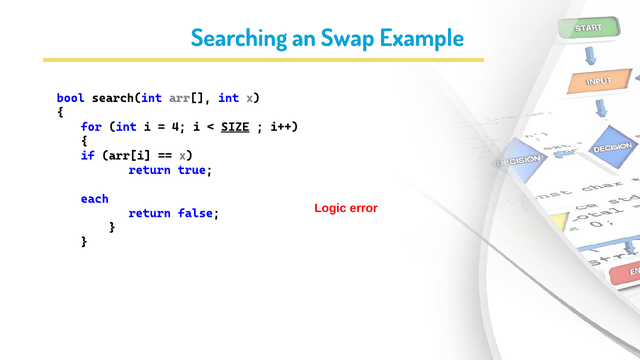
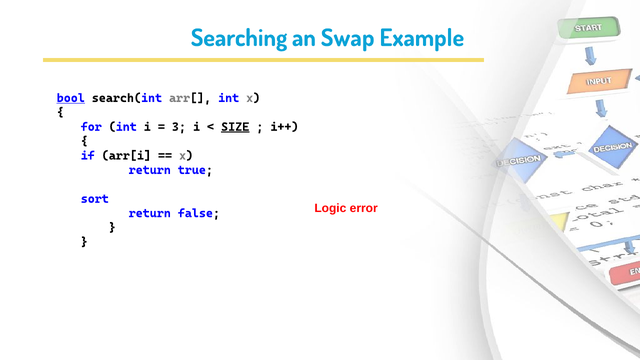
bool underline: none -> present (71, 98)
4: 4 -> 3 (179, 127)
each: each -> sort (95, 199)
